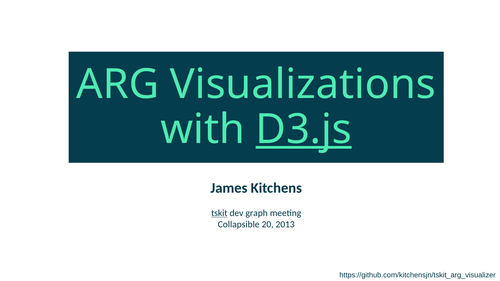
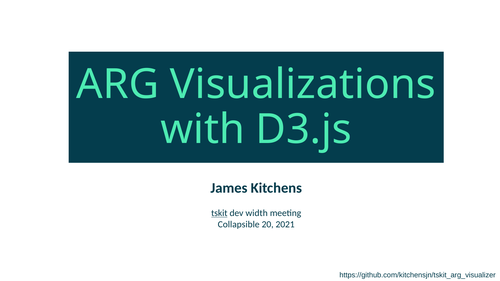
D3.js underline: present -> none (304, 130)
graph: graph -> width (257, 213)
2013: 2013 -> 2021 (285, 225)
